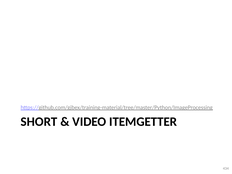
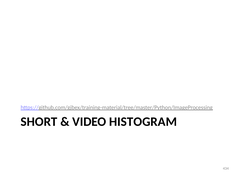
ITEMGETTER: ITEMGETTER -> HISTOGRAM (143, 122)
